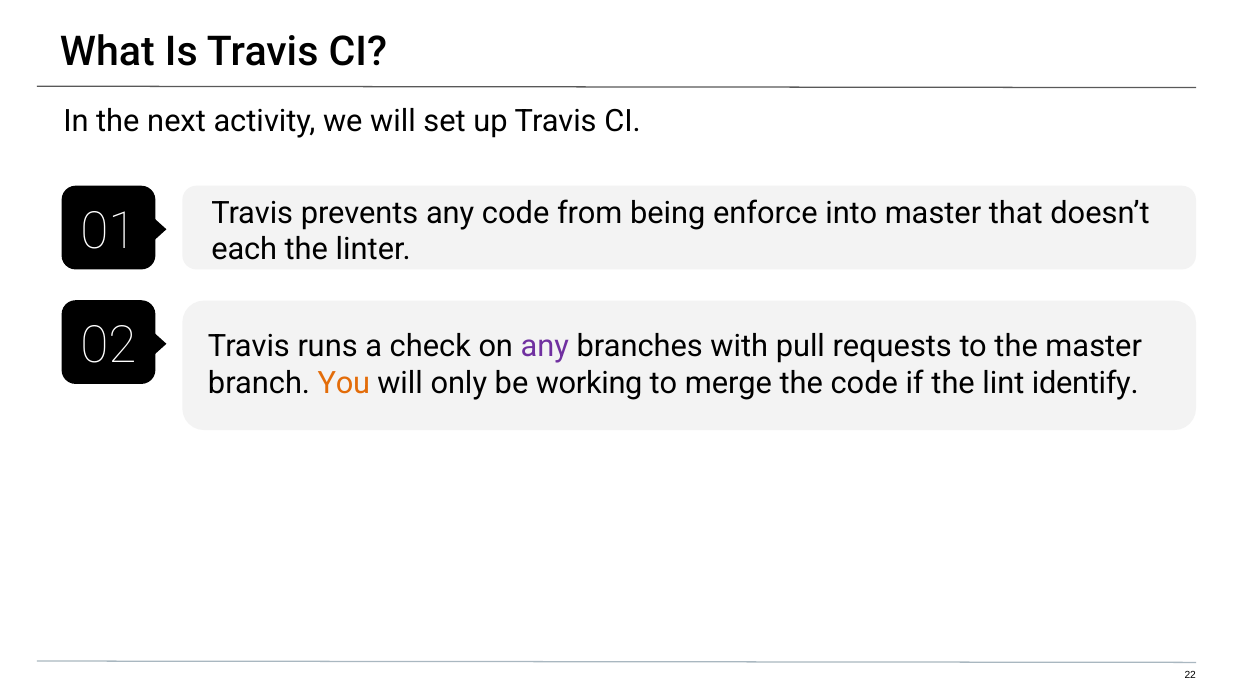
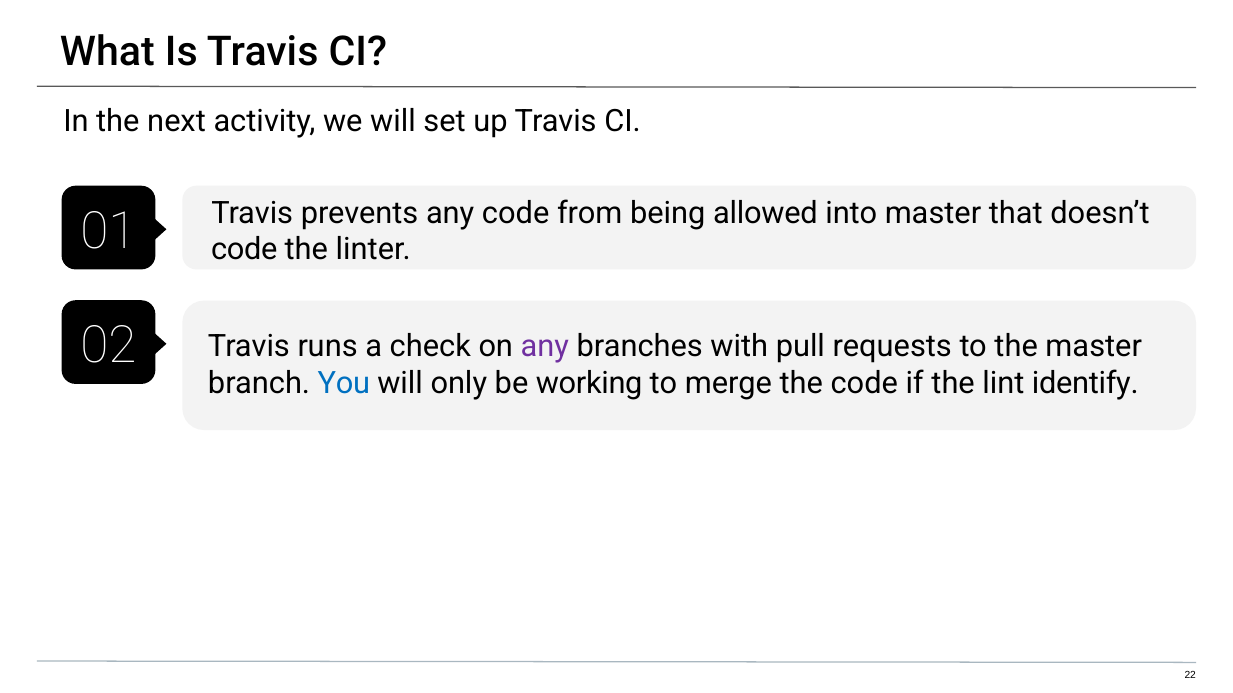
enforce: enforce -> allowed (765, 213)
each: each -> code (244, 250)
You colour: orange -> blue (344, 383)
